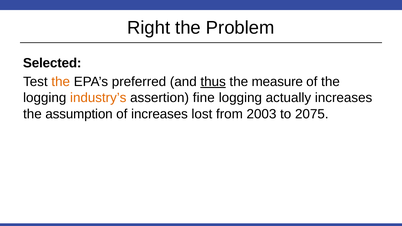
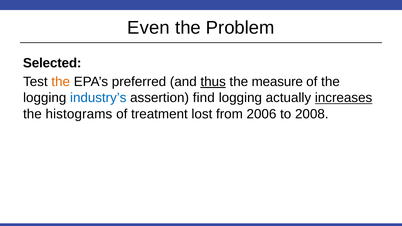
Right: Right -> Even (149, 28)
industry’s colour: orange -> blue (98, 98)
fine: fine -> find (204, 98)
increases underline: none -> present (344, 98)
assumption: assumption -> histograms (79, 114)
of increases: increases -> treatment (159, 114)
2003: 2003 -> 2006 (261, 114)
2075: 2075 -> 2008 (312, 114)
